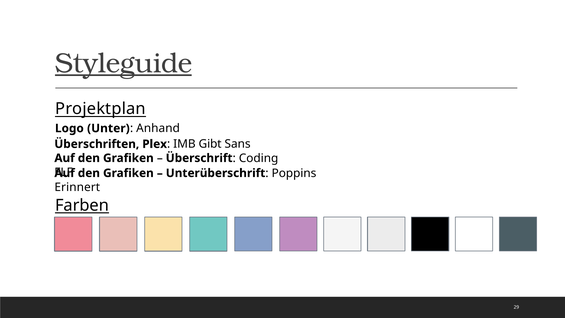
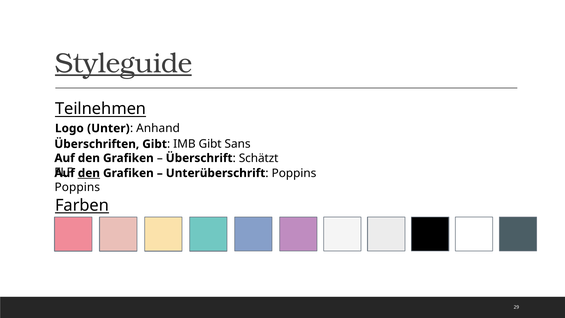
Projektplan: Projektplan -> Teilnehmen (101, 109)
Überschriften Plex: Plex -> Gibt (155, 144)
Coding: Coding -> Schätzt (259, 158)
den underline: none -> present (89, 173)
Erinnert: Erinnert -> Poppins (77, 187)
